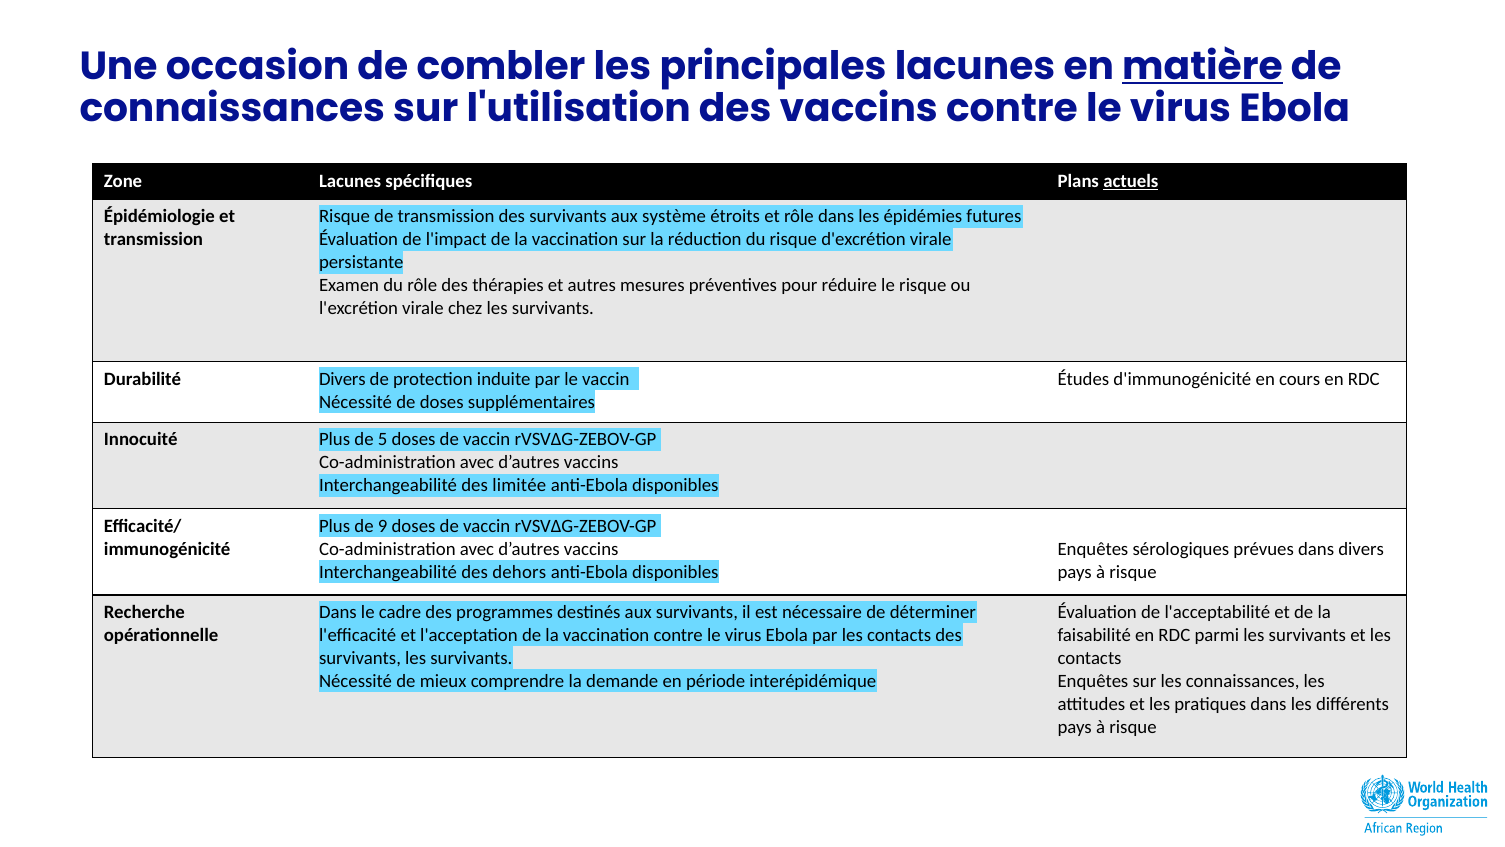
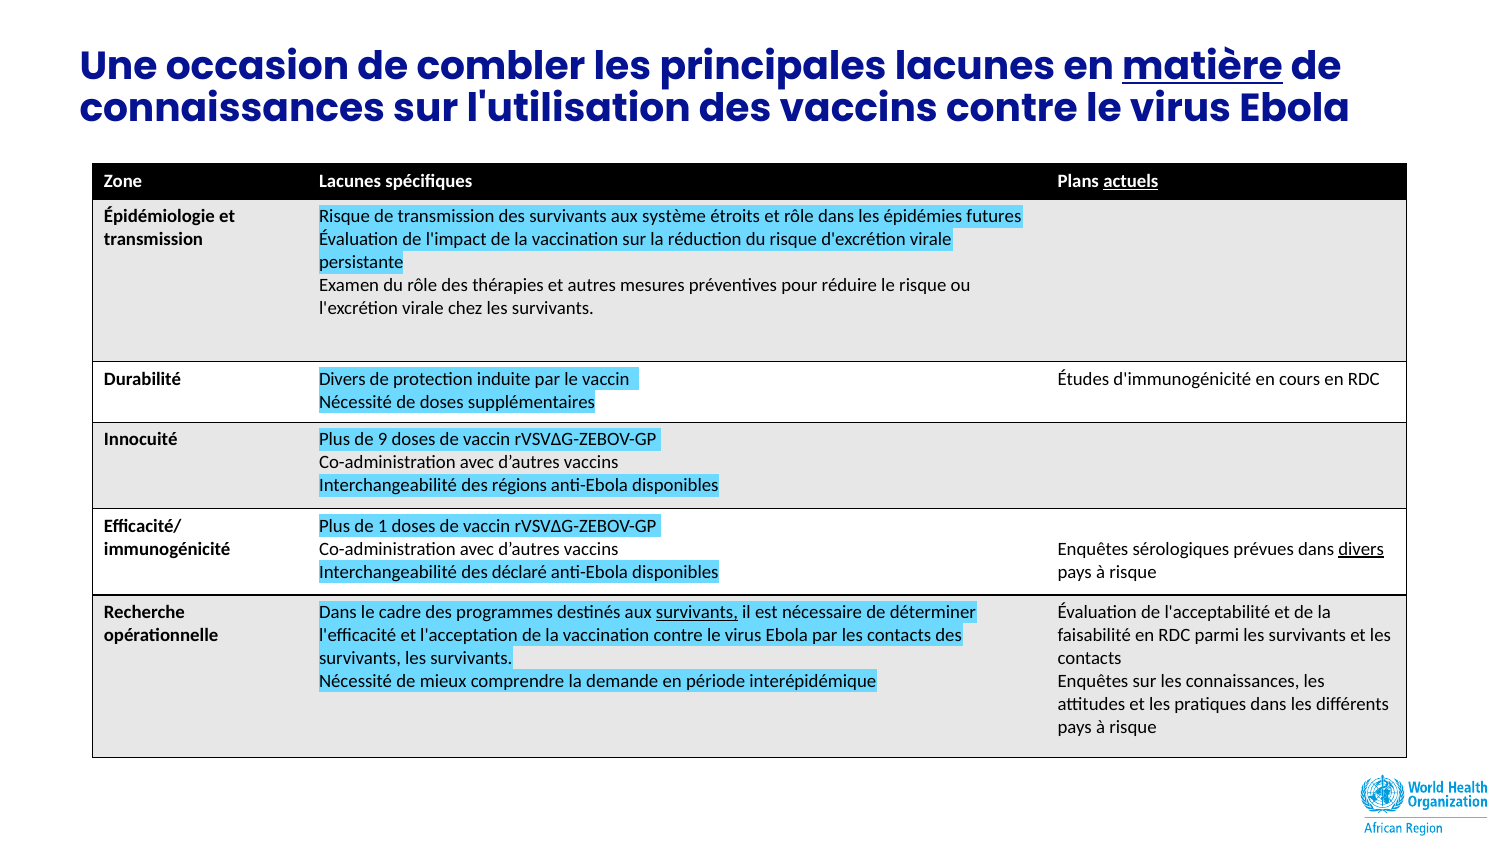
5: 5 -> 9 (383, 440)
limitée: limitée -> régions (519, 485)
9: 9 -> 1 (383, 526)
divers underline: none -> present (1361, 549)
dehors: dehors -> déclaré (519, 572)
survivants underline: none -> present (697, 612)
